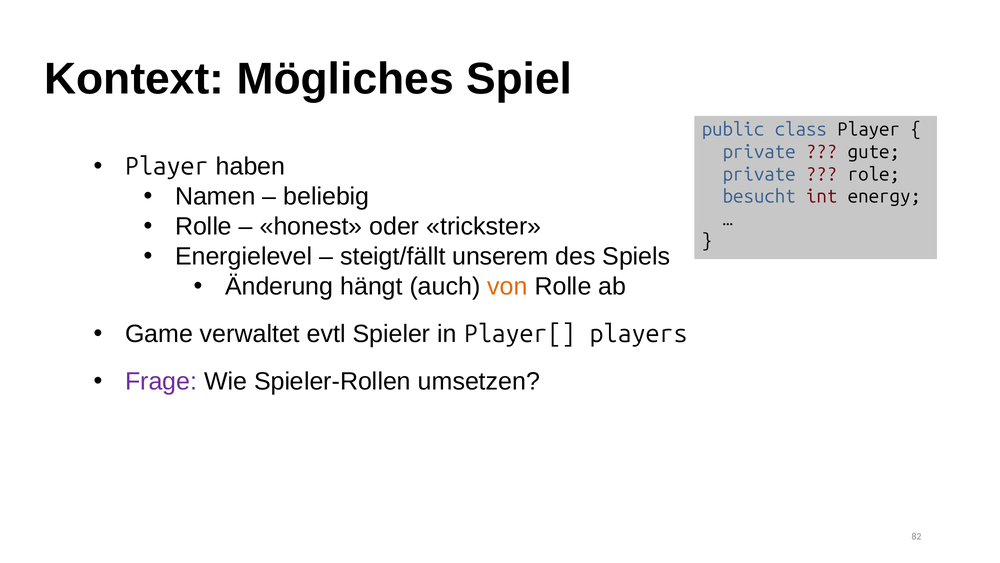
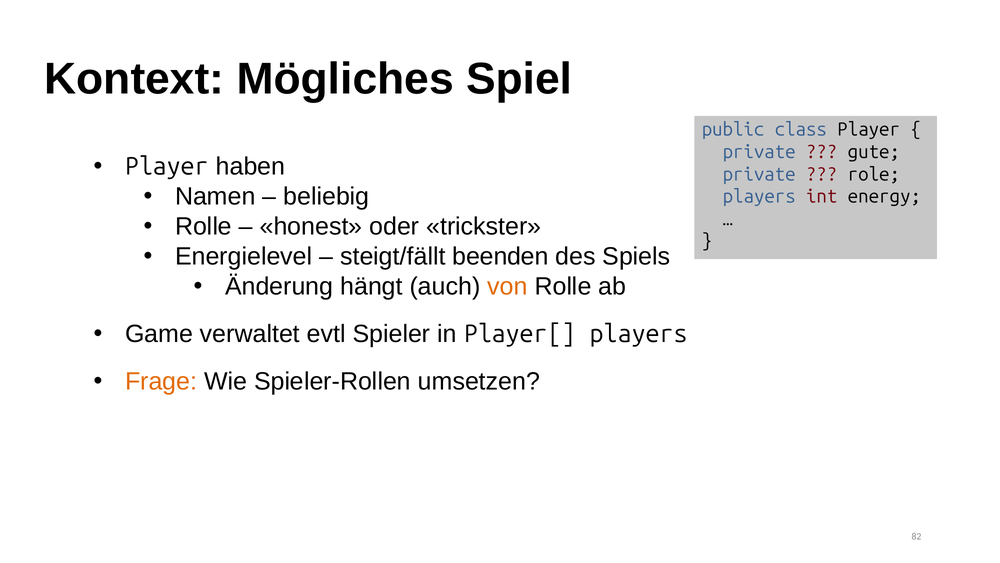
besucht: besucht -> players (759, 196)
unserem: unserem -> beenden (500, 256)
Frage colour: purple -> orange (161, 381)
